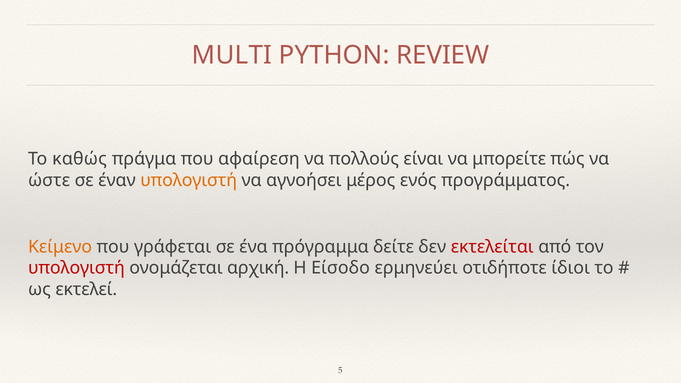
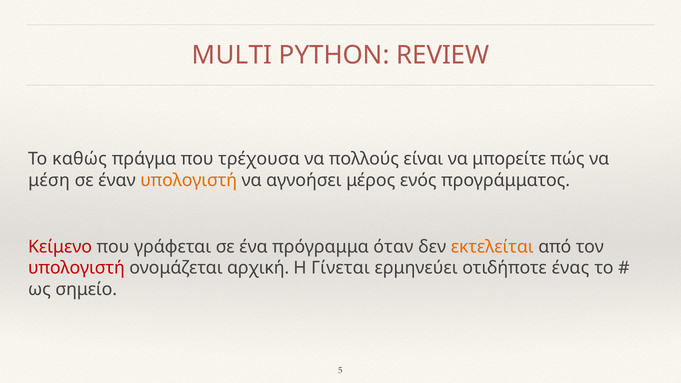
αφαίρεση: αφαίρεση -> τρέχουσα (259, 159)
ώστε: ώστε -> μέση (49, 180)
Κείμενο colour: orange -> red (60, 247)
δείτε: δείτε -> όταν (393, 247)
εκτελείται colour: red -> orange (492, 247)
Είσοδο: Είσοδο -> Γίνεται (340, 268)
ίδιοι: ίδιοι -> ένας (570, 268)
εκτελεί: εκτελεί -> σημείο (86, 289)
